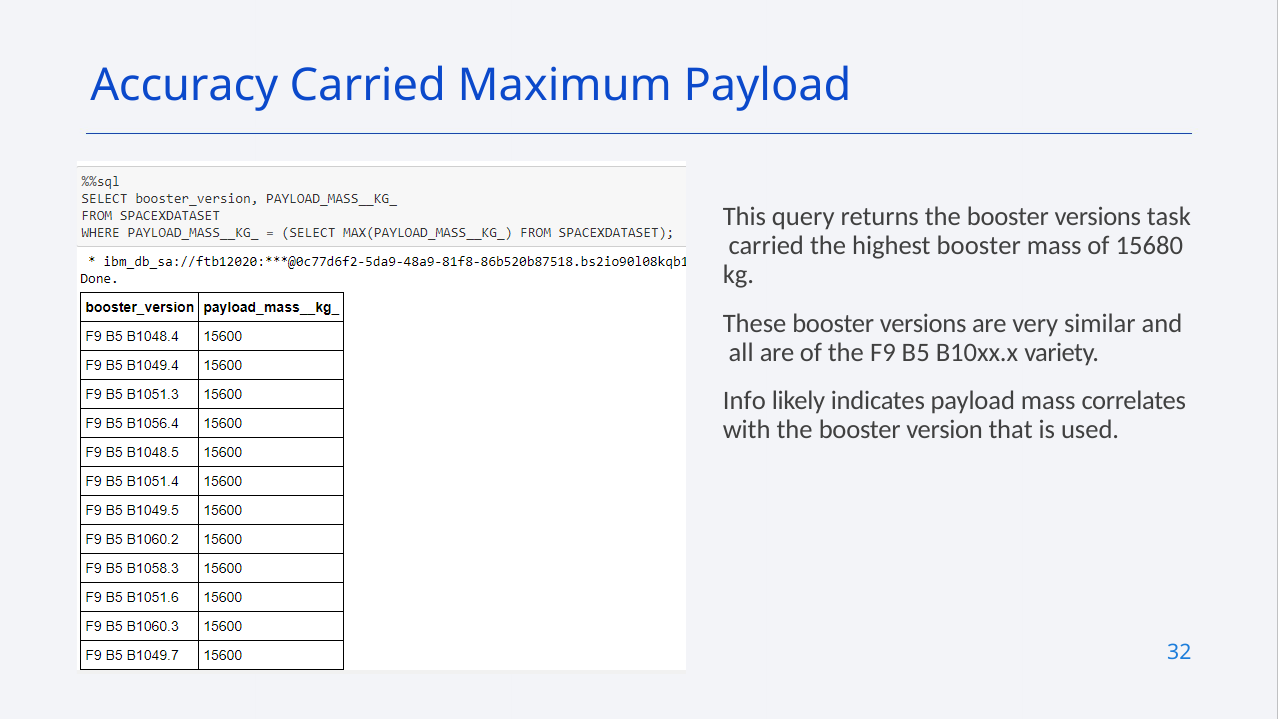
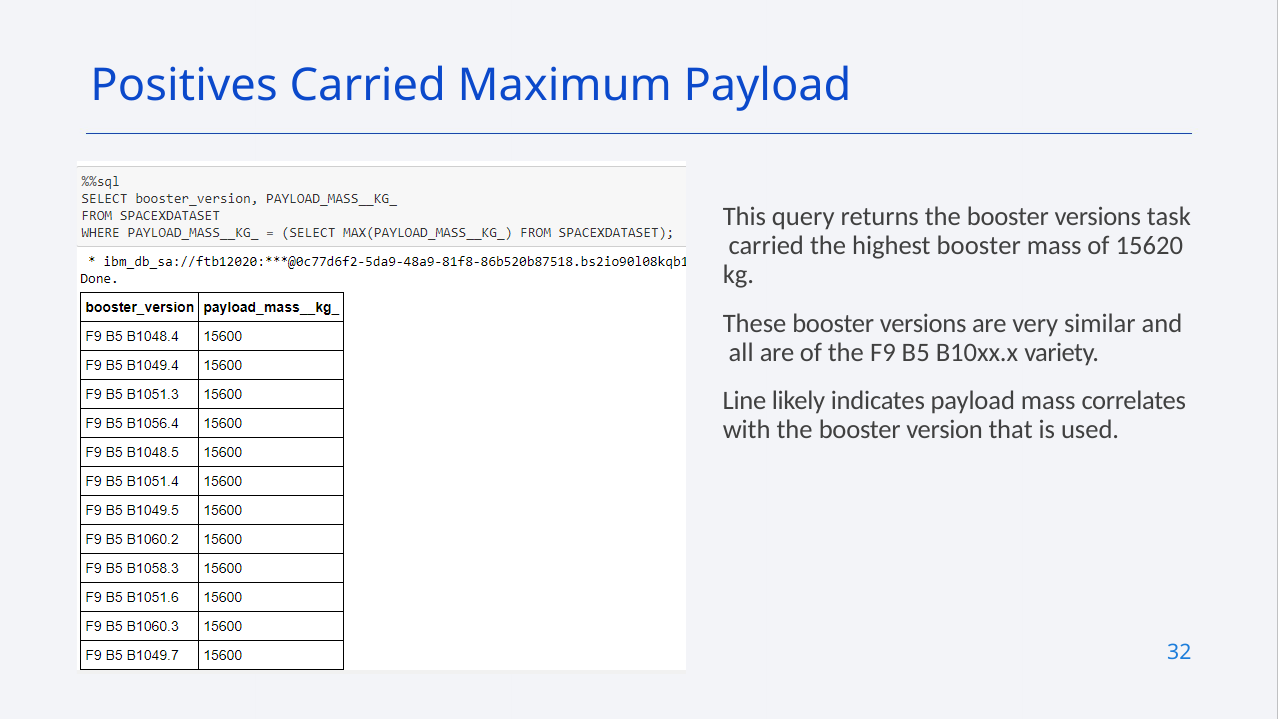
Accuracy: Accuracy -> Positives (184, 85)
15680: 15680 -> 15620 (1149, 246)
Info: Info -> Line (745, 401)
